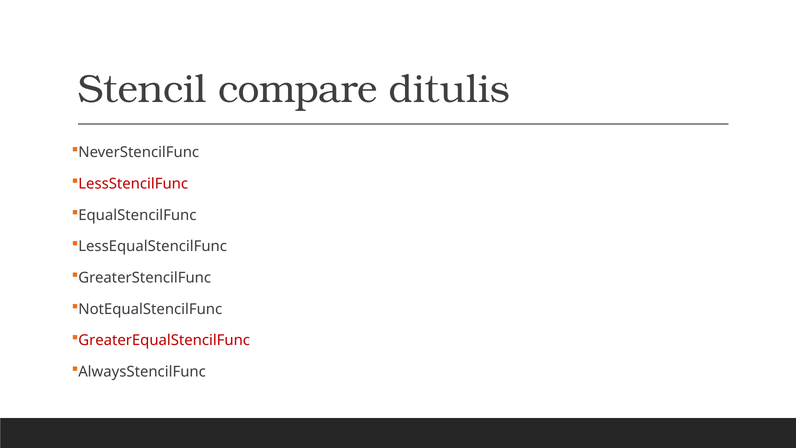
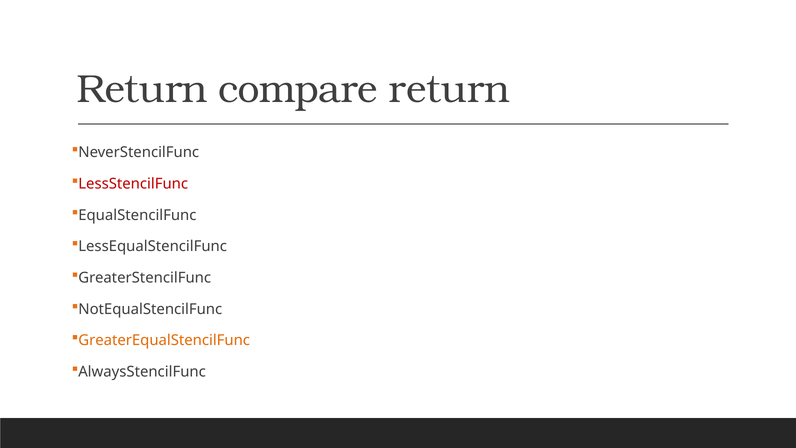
Stencil: Stencil -> Return (142, 89)
compare ditulis: ditulis -> return (450, 89)
GreaterEqualStencilFunc colour: red -> orange (164, 340)
